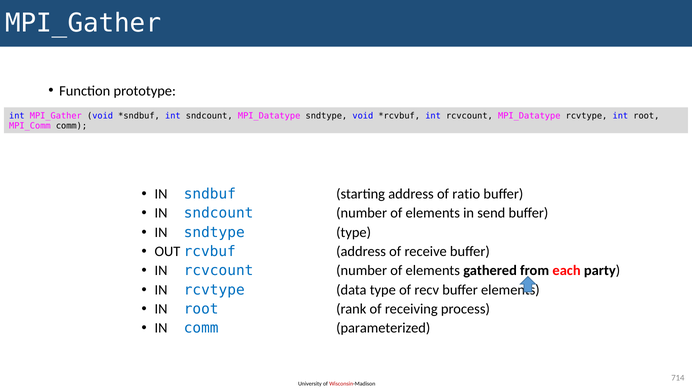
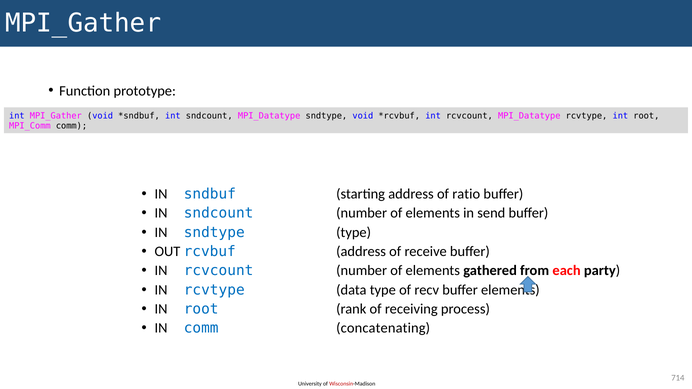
parameterized: parameterized -> concatenating (383, 328)
